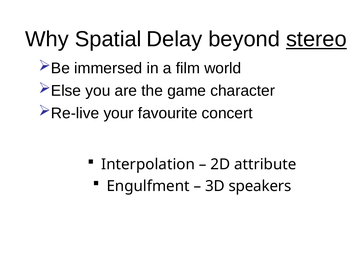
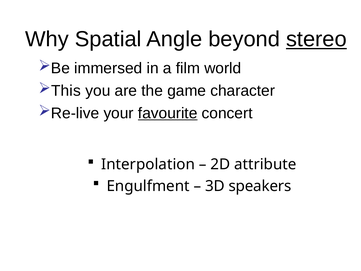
Delay: Delay -> Angle (174, 39)
Else: Else -> This (66, 91)
favourite underline: none -> present (168, 113)
